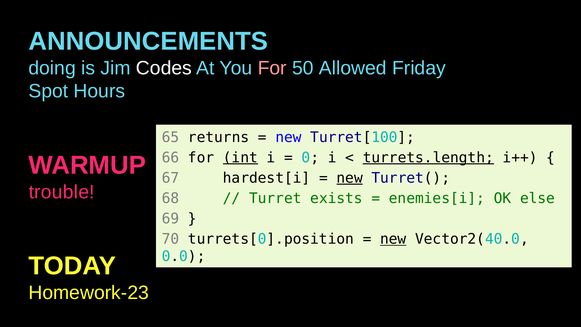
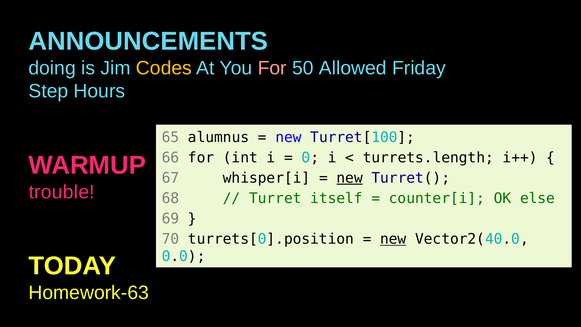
Codes colour: white -> yellow (164, 68)
Spot: Spot -> Step (48, 91)
returns: returns -> alumnus (219, 137)
int underline: present -> none (240, 158)
turrets.length underline: present -> none (428, 158)
hardest[i: hardest[i -> whisper[i (267, 178)
exists: exists -> itself (337, 198)
enemies[i: enemies[i -> counter[i (437, 198)
Homework-23: Homework-23 -> Homework-63 (89, 293)
